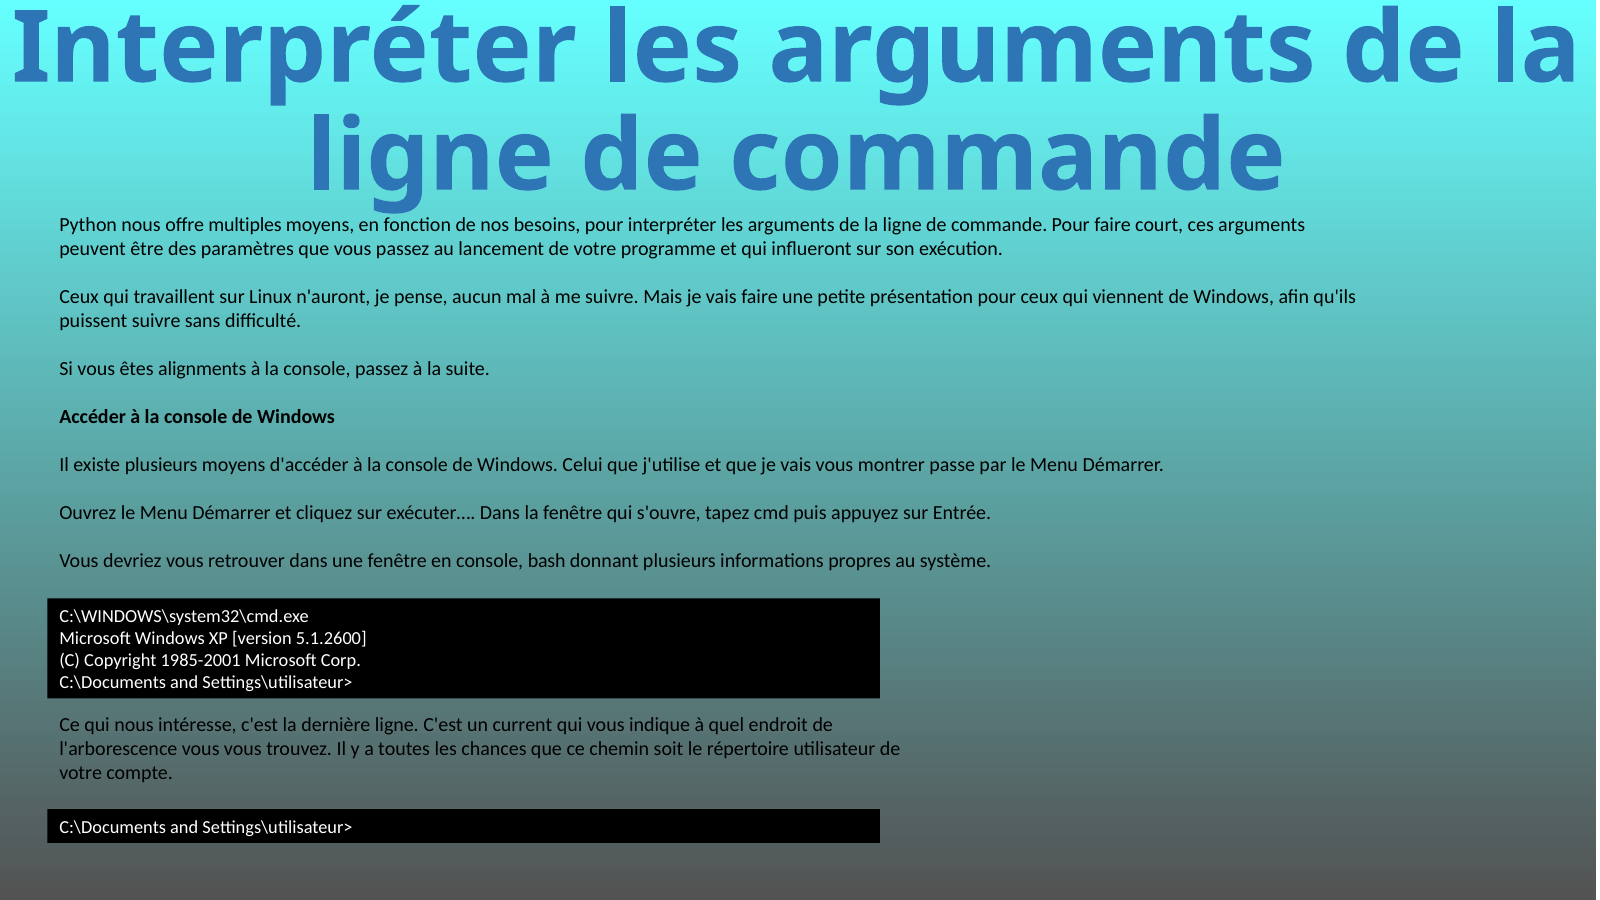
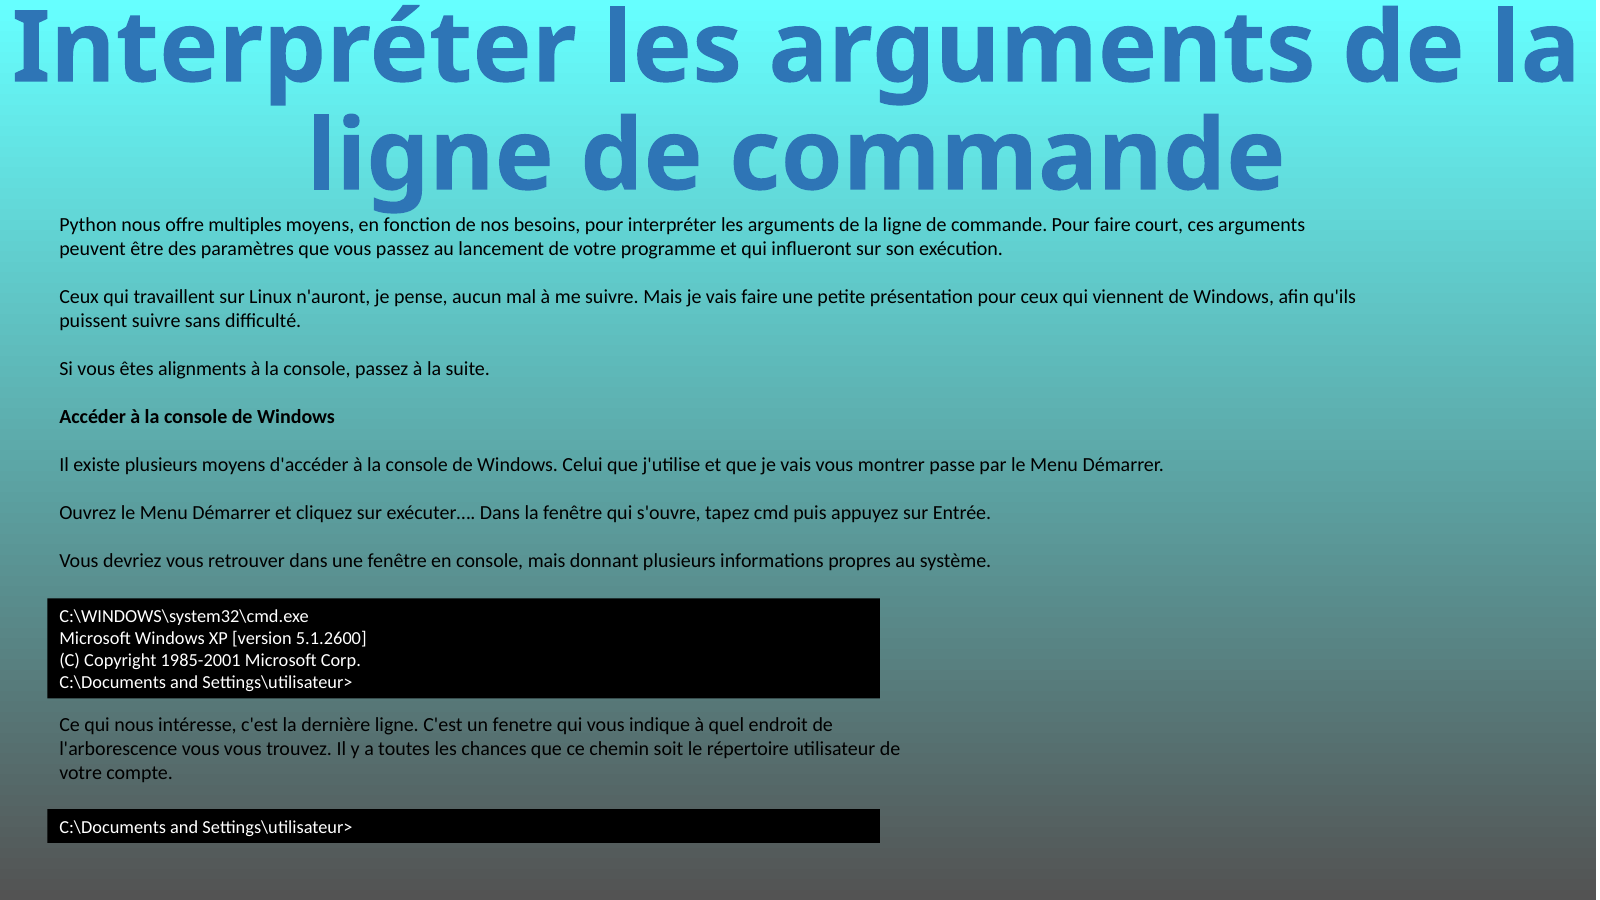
console bash: bash -> mais (547, 561)
current: current -> fenetre (522, 725)
